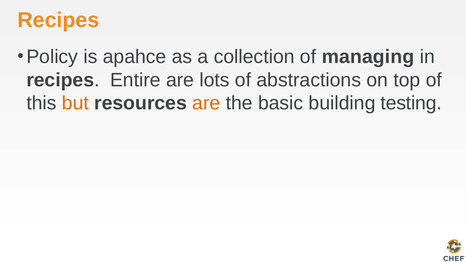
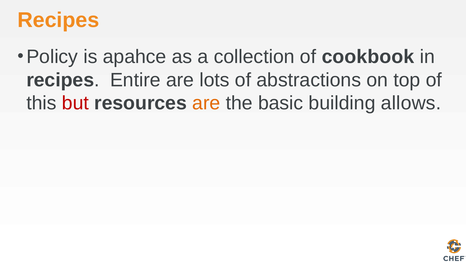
managing: managing -> cookbook (368, 57)
but colour: orange -> red (75, 103)
testing: testing -> allows (411, 103)
